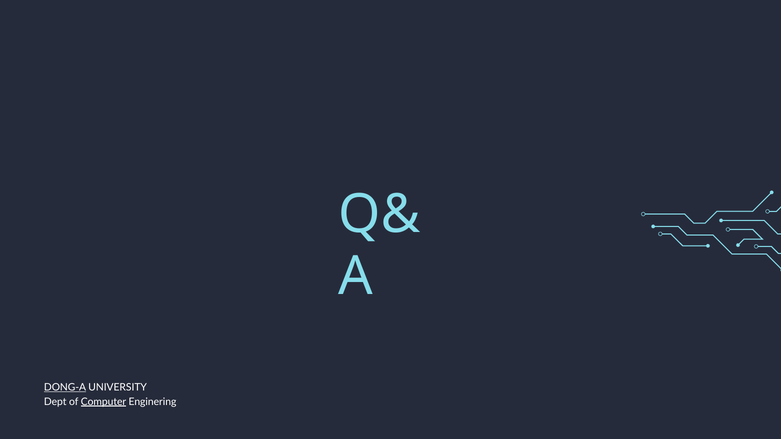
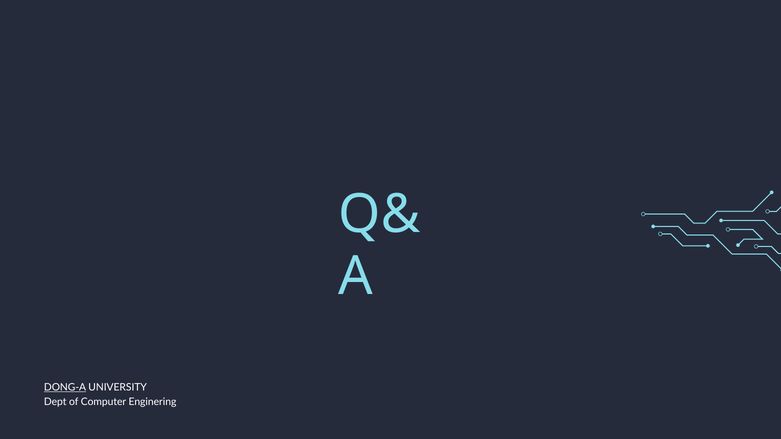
Computer underline: present -> none (104, 402)
